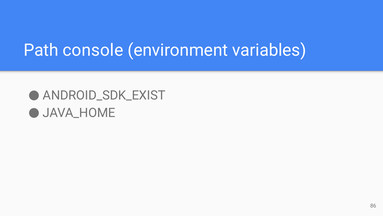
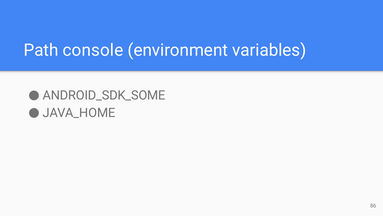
ANDROID_SDK_EXIST: ANDROID_SDK_EXIST -> ANDROID_SDK_SOME (104, 95)
